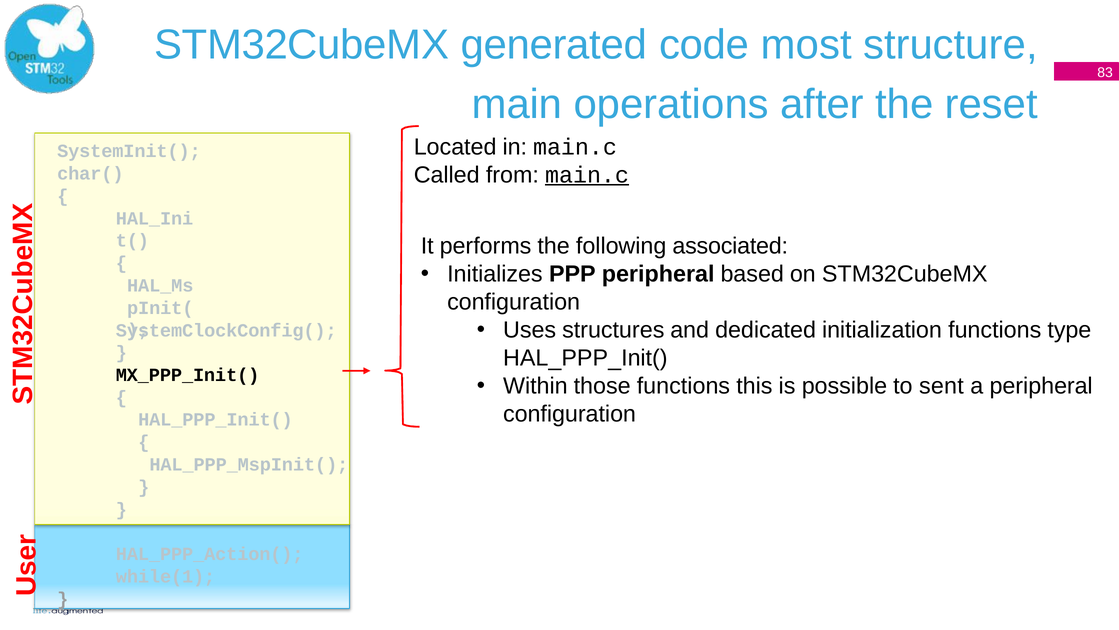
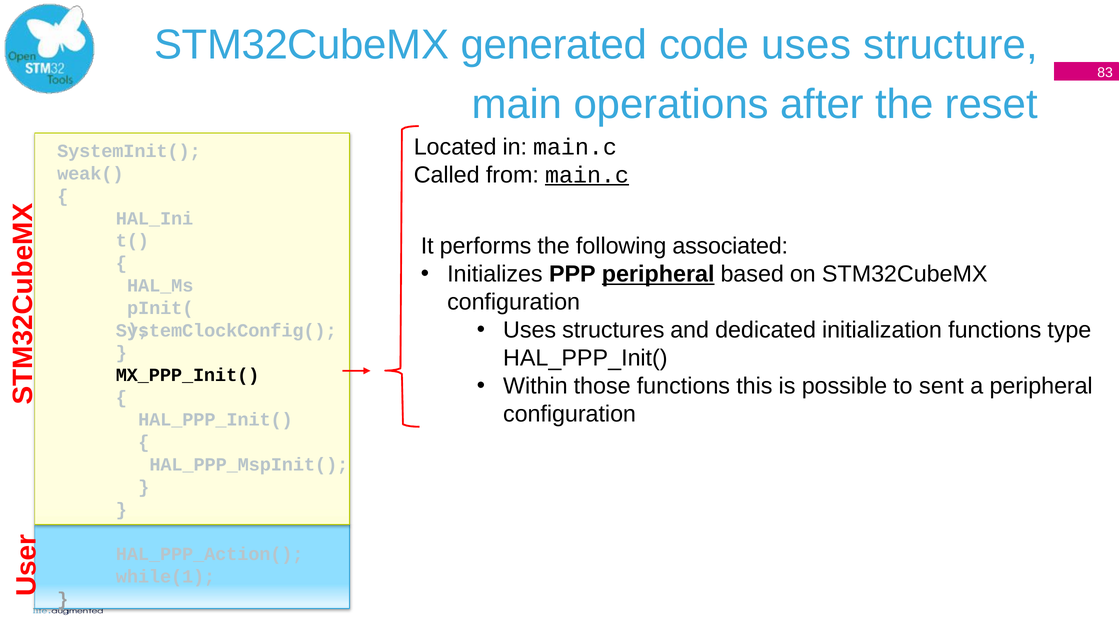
code most: most -> uses (806, 45)
char(: char( -> weak( (90, 174)
peripheral underline: none -> present (658, 274)
